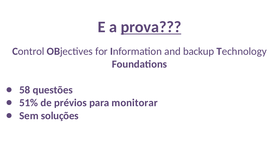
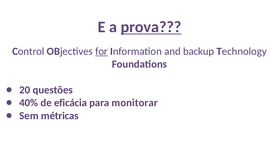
for underline: none -> present (101, 51)
58: 58 -> 20 (25, 90)
51%: 51% -> 40% (29, 103)
prévios: prévios -> eficácia (70, 103)
soluções: soluções -> métricas (60, 116)
